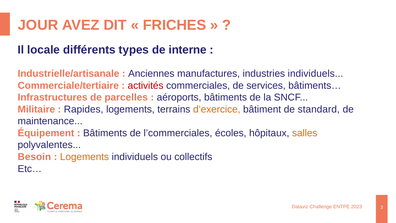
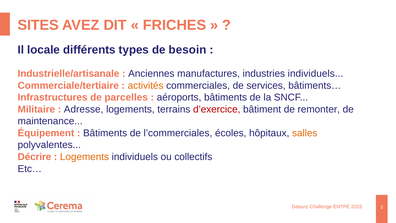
JOUR: JOUR -> SITES (38, 25)
interne: interne -> besoin (188, 50)
activités colour: red -> orange (146, 85)
Rapides: Rapides -> Adresse (84, 109)
d’exercice colour: orange -> red (217, 109)
standard: standard -> remonter (319, 109)
Besoin: Besoin -> Décrire (34, 157)
